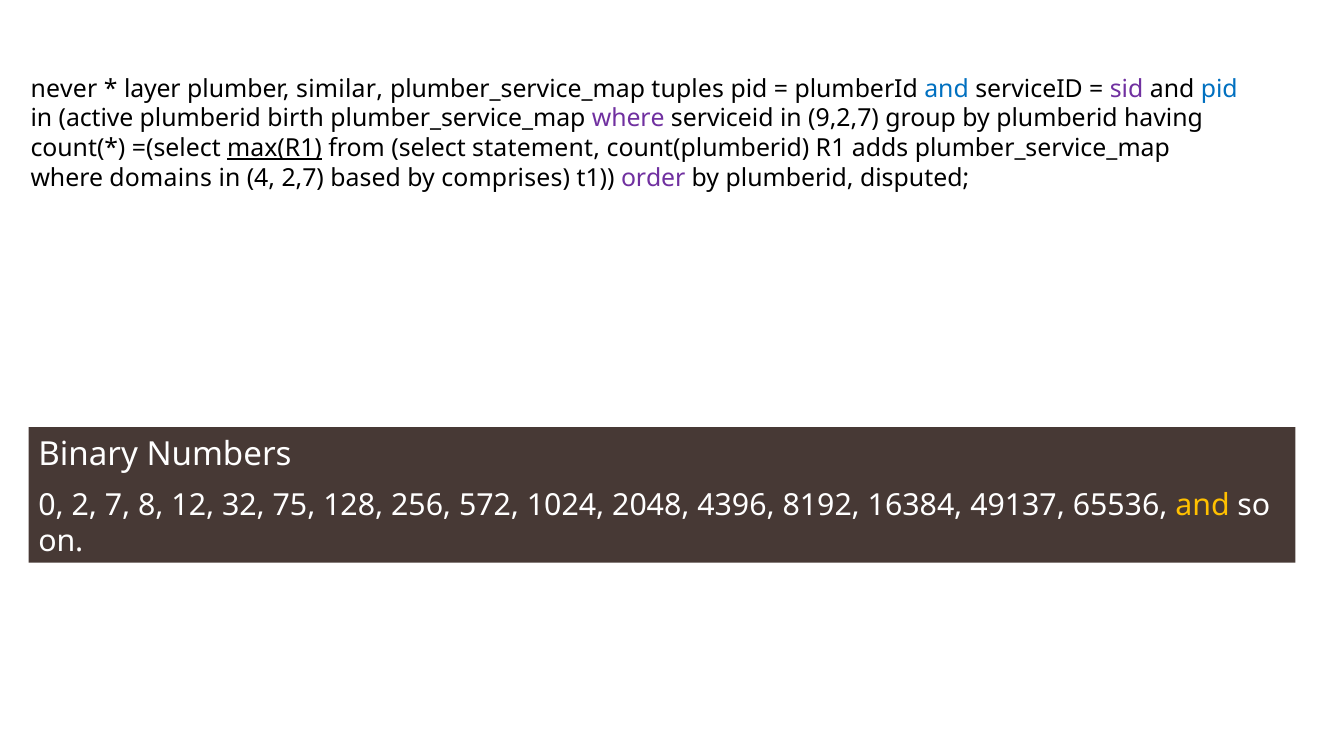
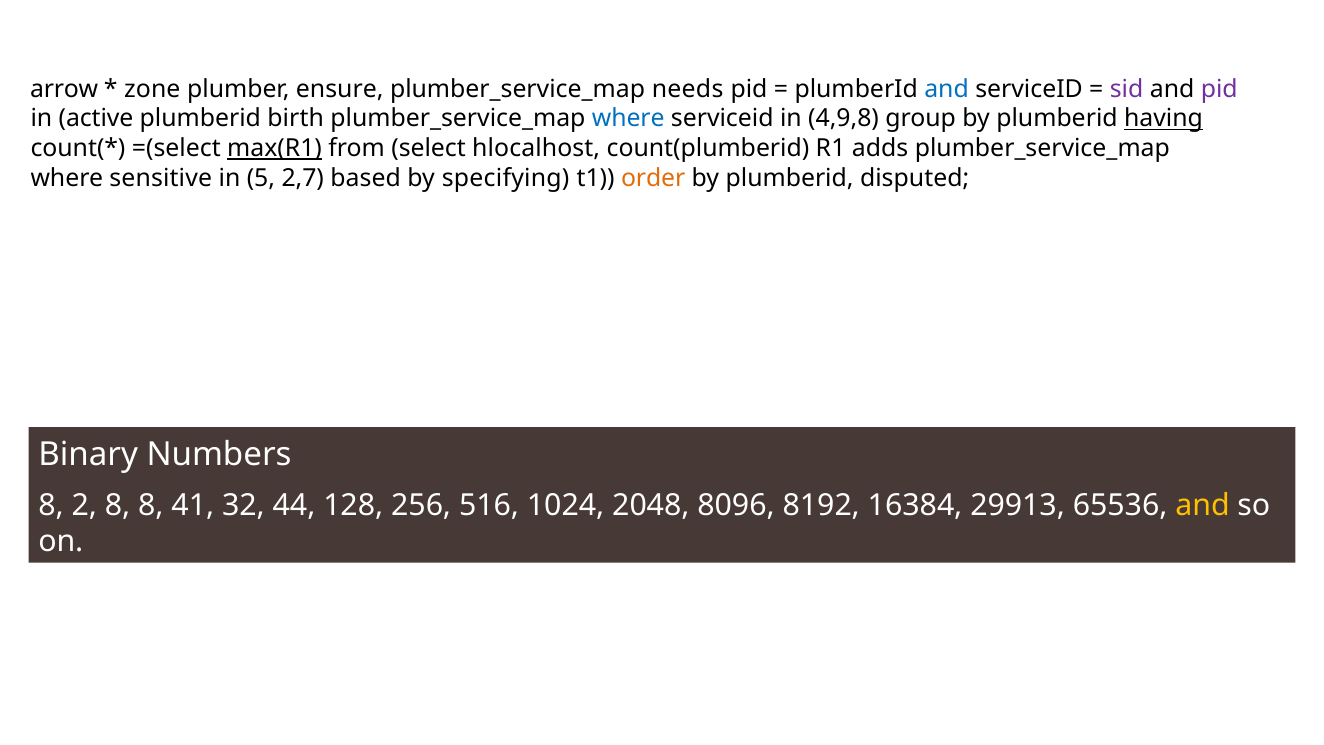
never: never -> arrow (64, 89)
layer: layer -> zone (152, 89)
similar: similar -> ensure (340, 89)
tuples: tuples -> needs (688, 89)
pid colour: blue -> purple (1219, 89)
where colour: purple -> blue (628, 119)
9,2,7: 9,2,7 -> 4,9,8 (844, 119)
having underline: none -> present (1164, 119)
statement: statement -> hlocalhost (536, 148)
domains: domains -> sensitive (161, 178)
4: 4 -> 5 (261, 178)
comprises: comprises -> specifying (506, 178)
order colour: purple -> orange (653, 178)
0: 0 -> 8 (51, 505)
2 7: 7 -> 8 (118, 505)
12: 12 -> 41 (193, 505)
75: 75 -> 44 (294, 505)
572: 572 -> 516 (489, 505)
4396: 4396 -> 8096 (736, 505)
49137: 49137 -> 29913 (1018, 505)
